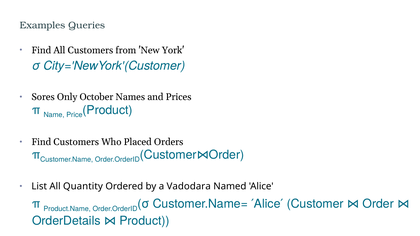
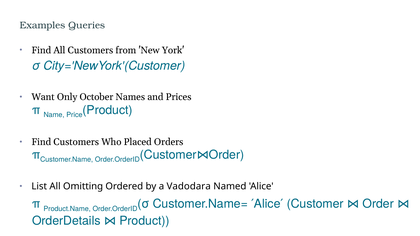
Sores: Sores -> Want (43, 97)
Quantity: Quantity -> Omitting (83, 187)
